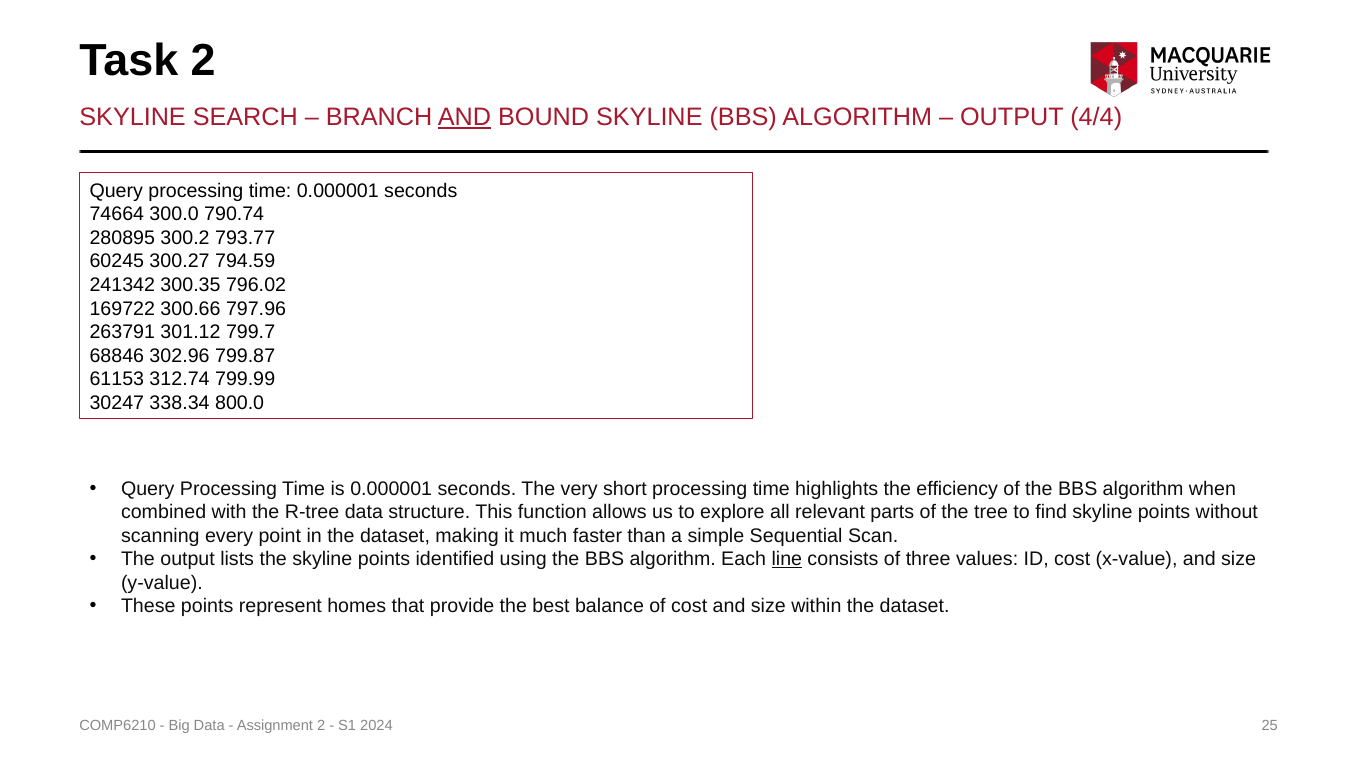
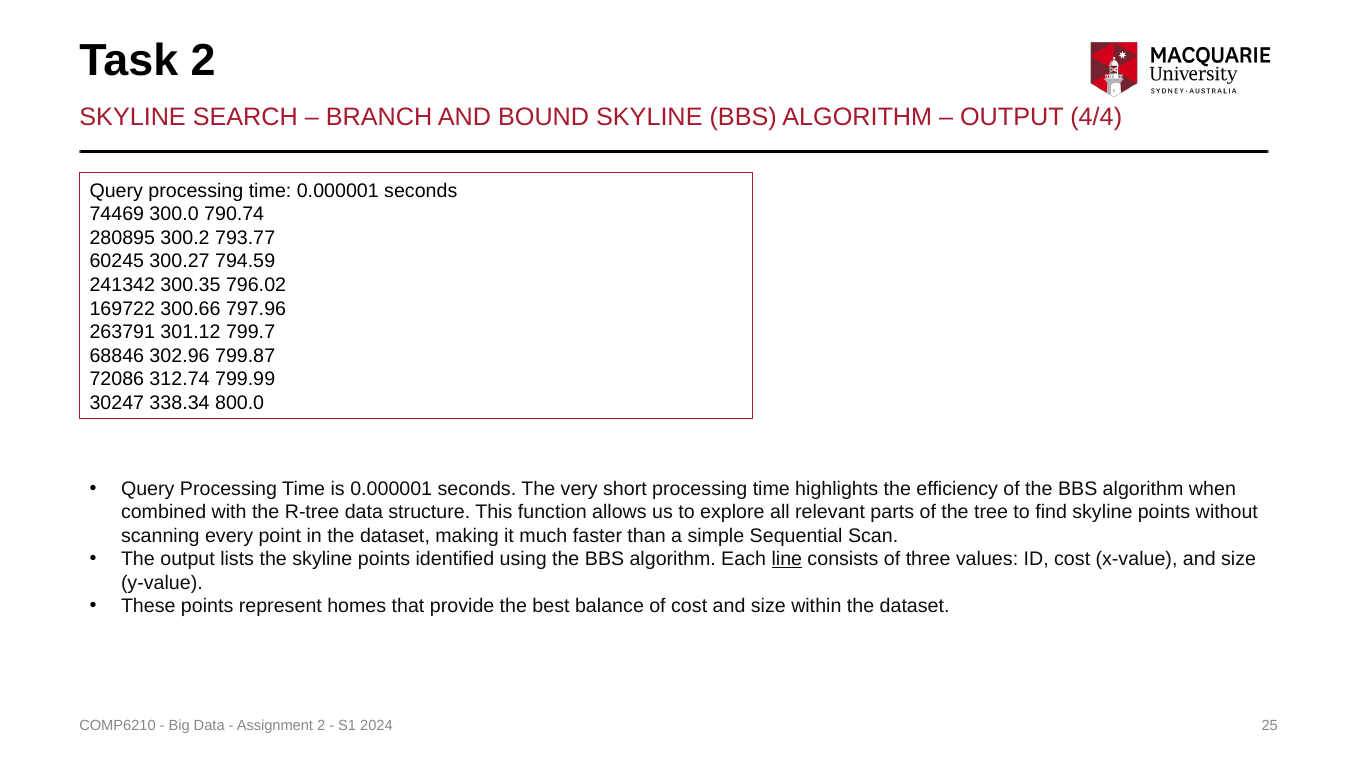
AND underline: present -> none (464, 117)
74664: 74664 -> 74469 (117, 214)
61153: 61153 -> 72086 (117, 379)
